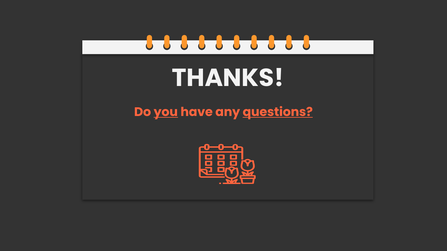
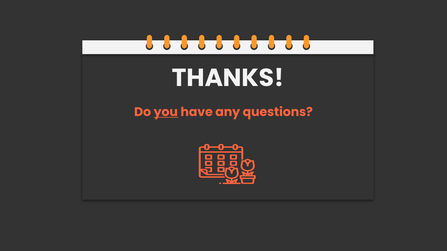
questions underline: present -> none (278, 112)
